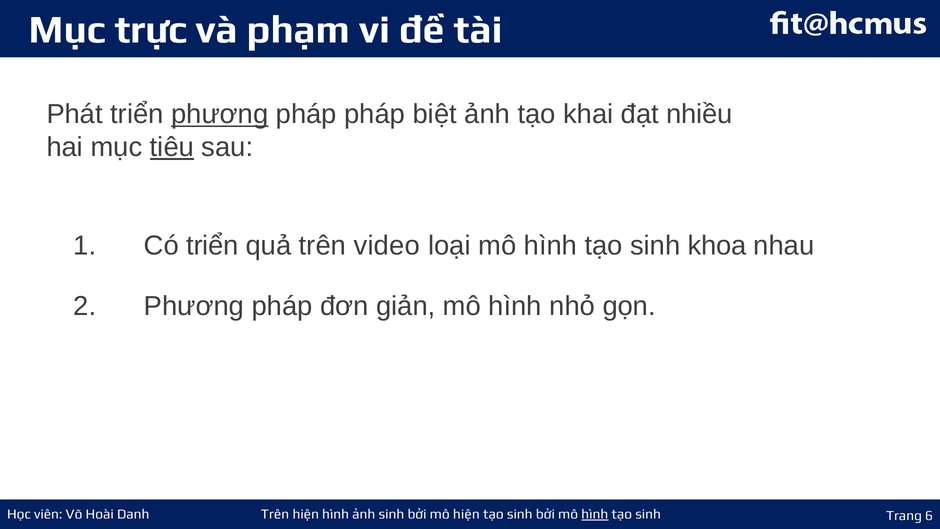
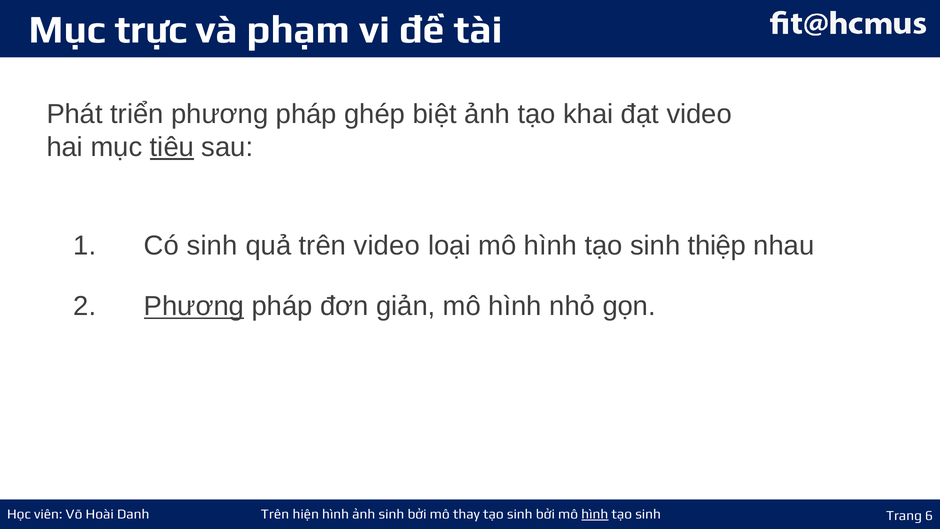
phương underline: present -> none (220, 114)
pháp pháp: pháp -> ghép (375, 114)
đạt nhiều: nhiều -> video (699, 114)
Có triển: triển -> sinh (212, 246)
khoa: khoa -> thiệp (717, 246)
Phương underline: none -> present (194, 306)
mô hiện: hiện -> thay (466, 514)
